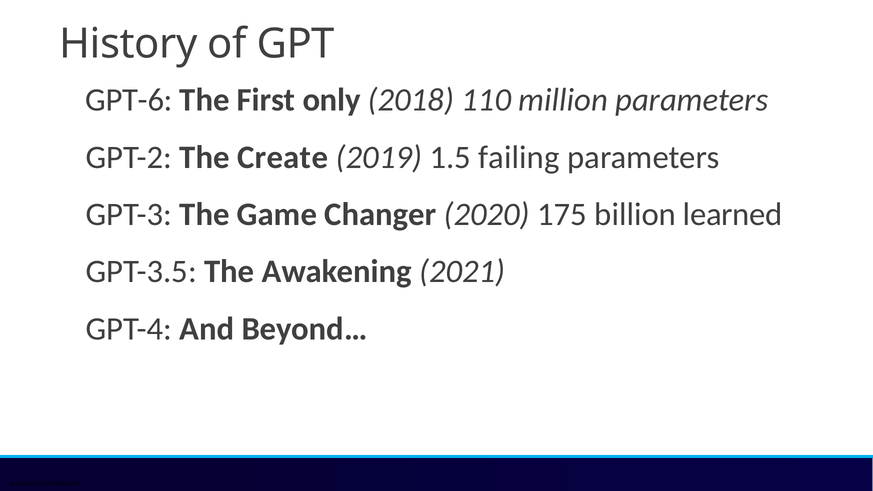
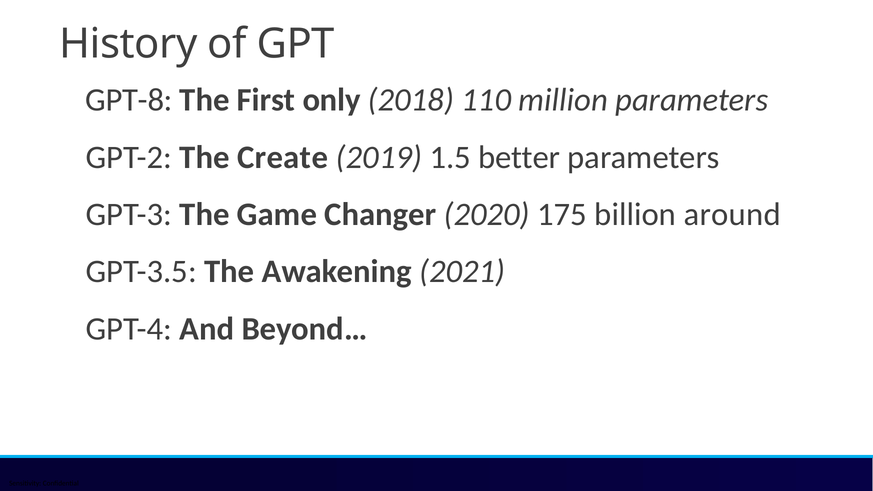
GPT-6: GPT-6 -> GPT-8 (129, 100)
failing: failing -> better (519, 157)
learned: learned -> around (732, 214)
